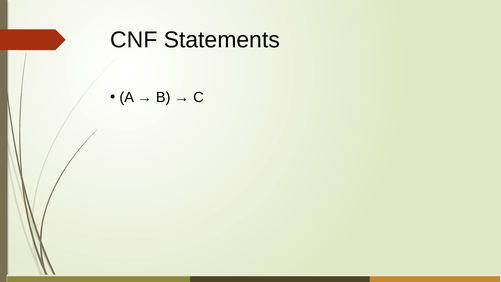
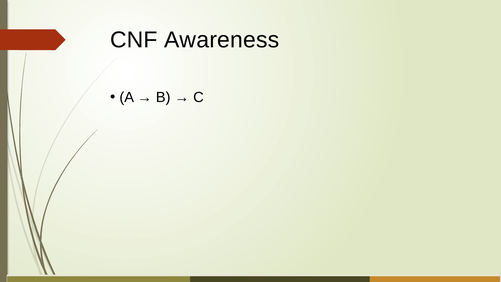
Statements: Statements -> Awareness (222, 40)
